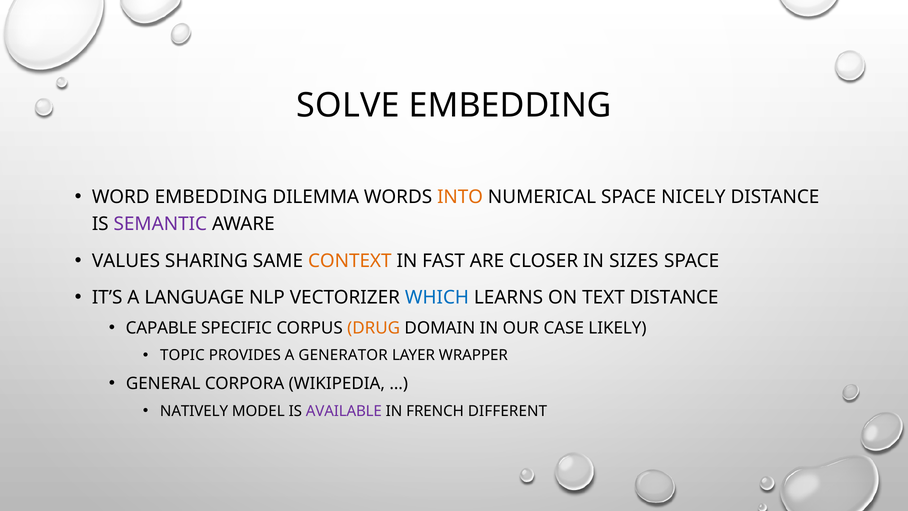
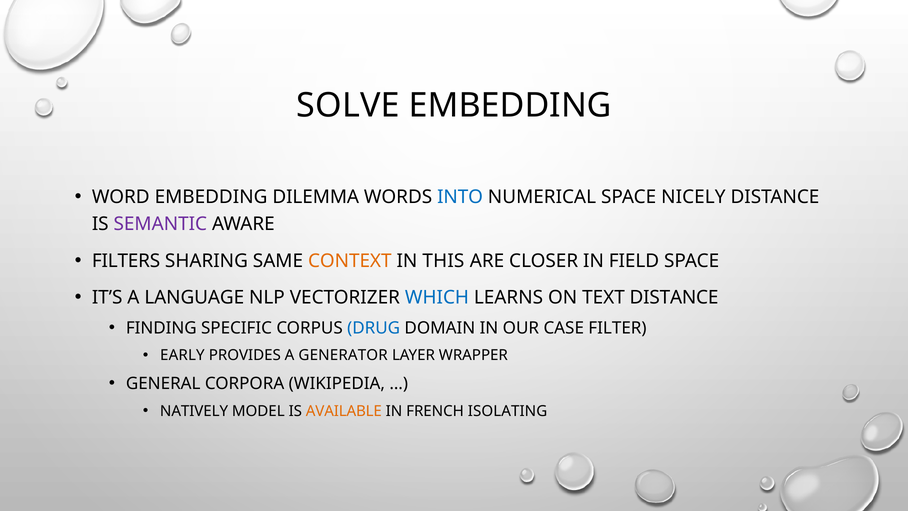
INTO colour: orange -> blue (460, 197)
VALUES: VALUES -> FILTERS (126, 261)
FAST: FAST -> THIS (443, 261)
SIZES: SIZES -> FIELD (634, 261)
CAPABLE: CAPABLE -> FINDING (161, 328)
DRUG colour: orange -> blue (374, 328)
LIKELY: LIKELY -> FILTER (617, 328)
TOPIC: TOPIC -> EARLY (182, 355)
AVAILABLE colour: purple -> orange (344, 411)
DIFFERENT: DIFFERENT -> ISOLATING (508, 411)
